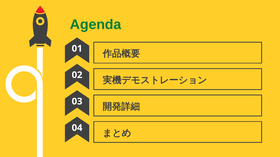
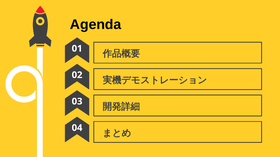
Agenda colour: green -> black (96, 25)
